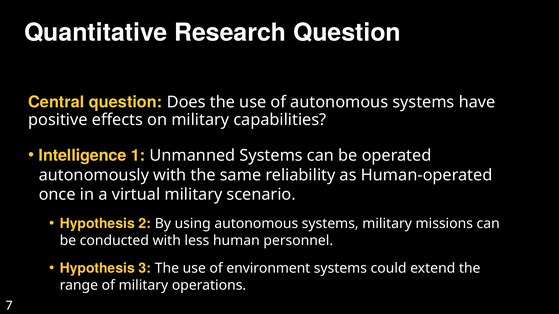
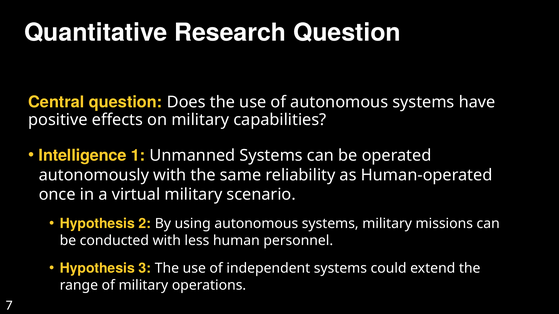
environment: environment -> independent (268, 269)
